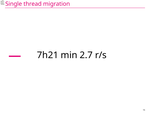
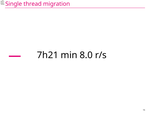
2.7: 2.7 -> 8.0 (86, 55)
